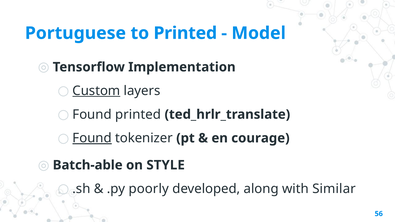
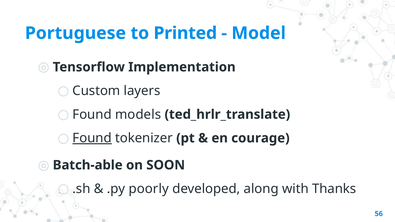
Custom underline: present -> none (96, 91)
Found printed: printed -> models (138, 115)
STYLE: STYLE -> SOON (166, 165)
Similar: Similar -> Thanks (334, 189)
